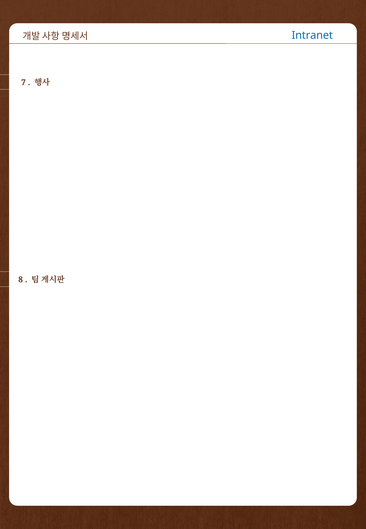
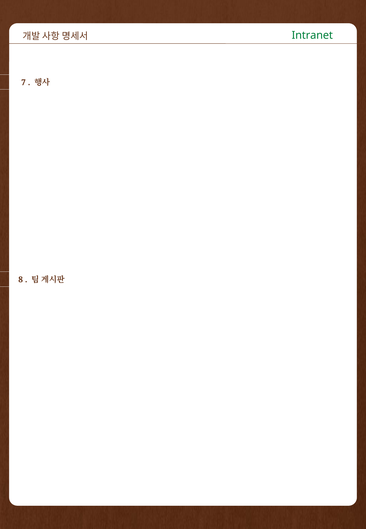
Intranet colour: blue -> green (312, 35)
